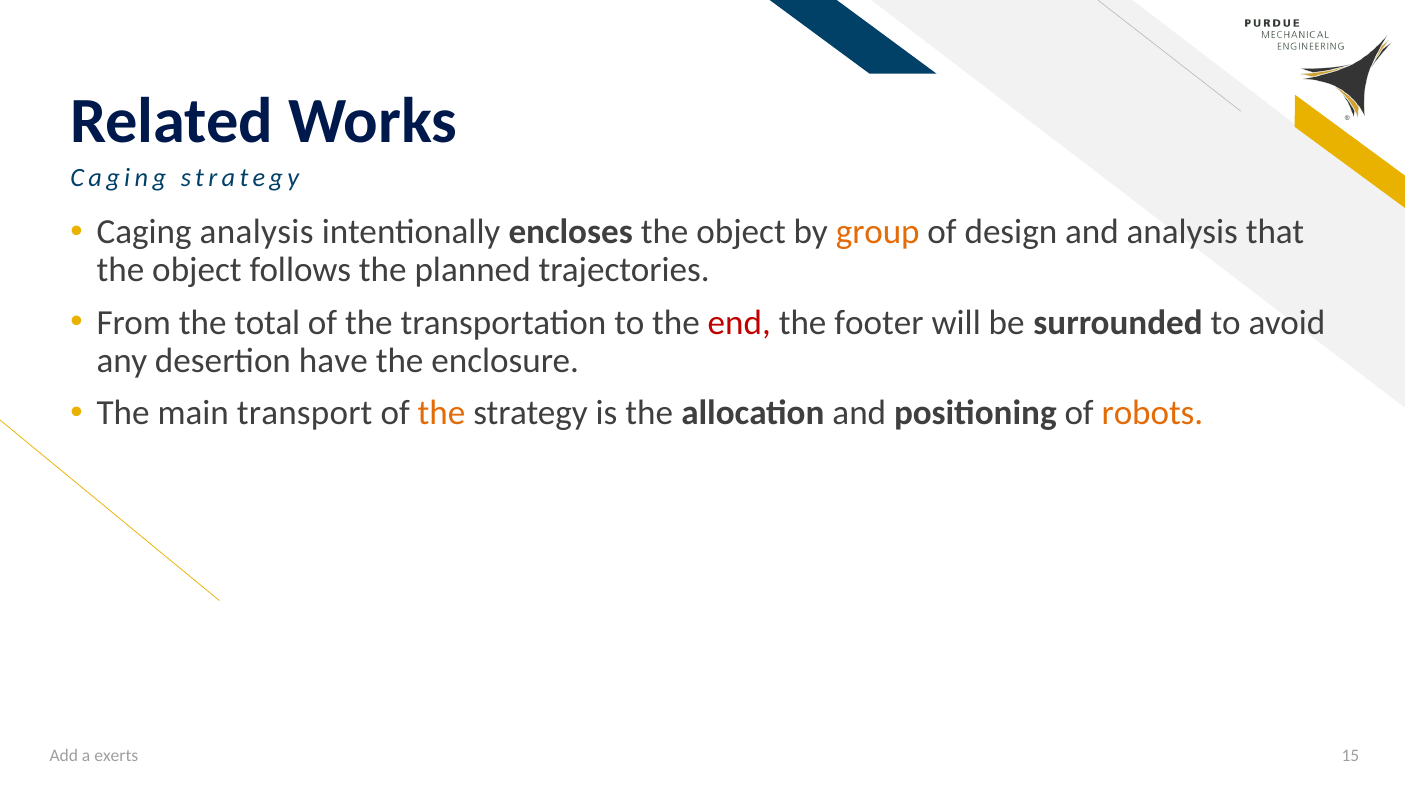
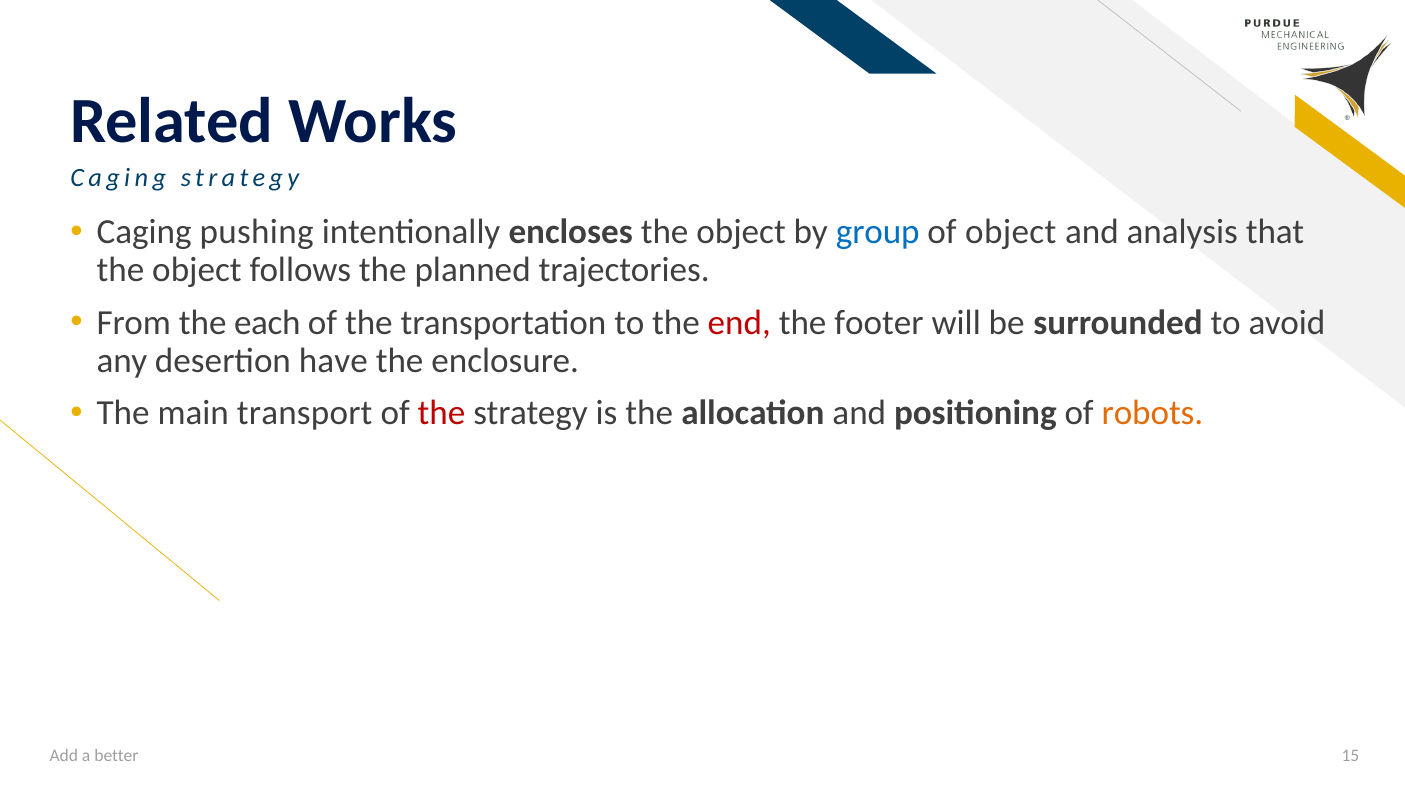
Caging analysis: analysis -> pushing (257, 232)
group colour: orange -> blue (878, 232)
of design: design -> object (1011, 232)
total: total -> each (267, 322)
the colour: orange -> red (442, 413)
exerts: exerts -> better (116, 755)
